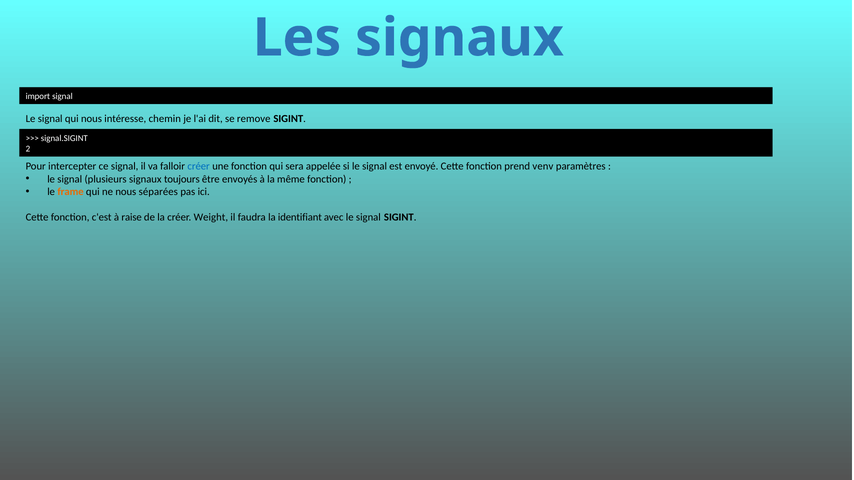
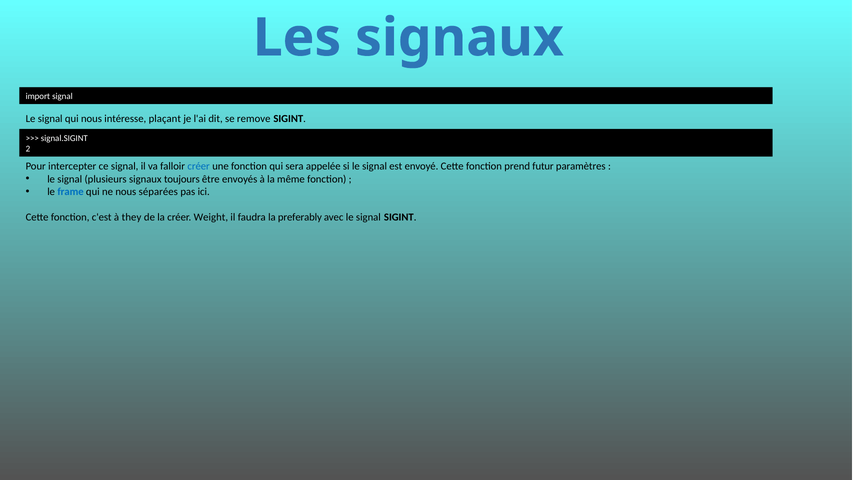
chemin: chemin -> plaçant (165, 119)
venv: venv -> futur (543, 166)
frame colour: orange -> blue (71, 192)
raise: raise -> they (132, 218)
identifiant: identifiant -> preferably (300, 218)
